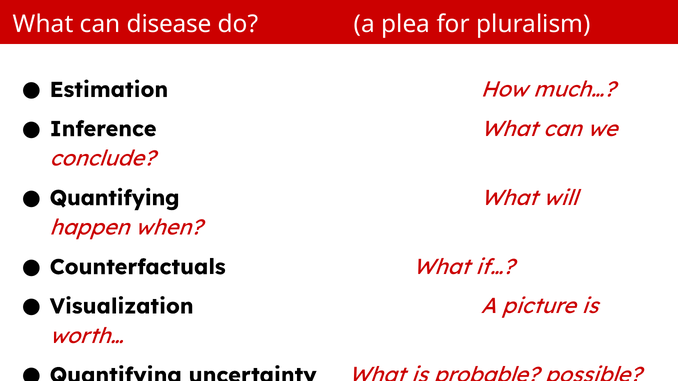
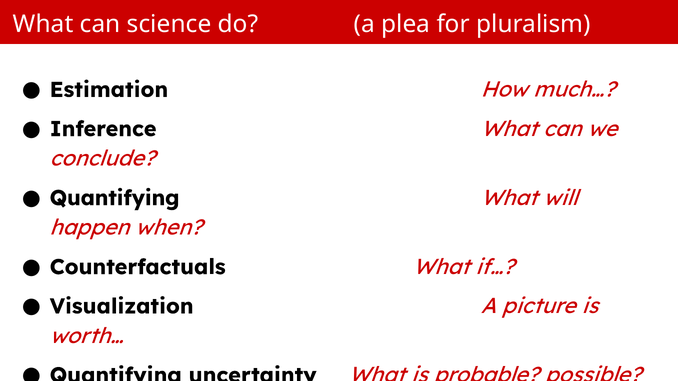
disease: disease -> science (169, 24)
